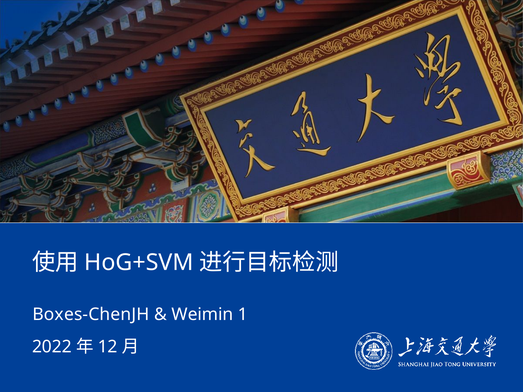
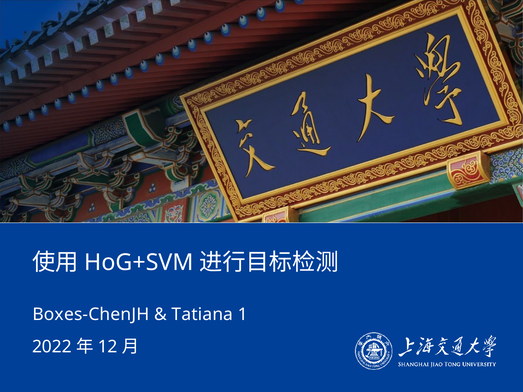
Weimin: Weimin -> Tatiana (202, 315)
